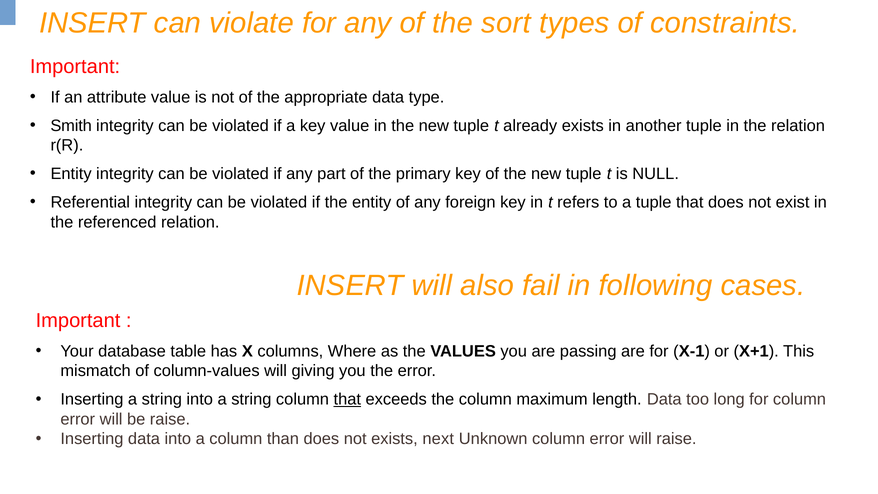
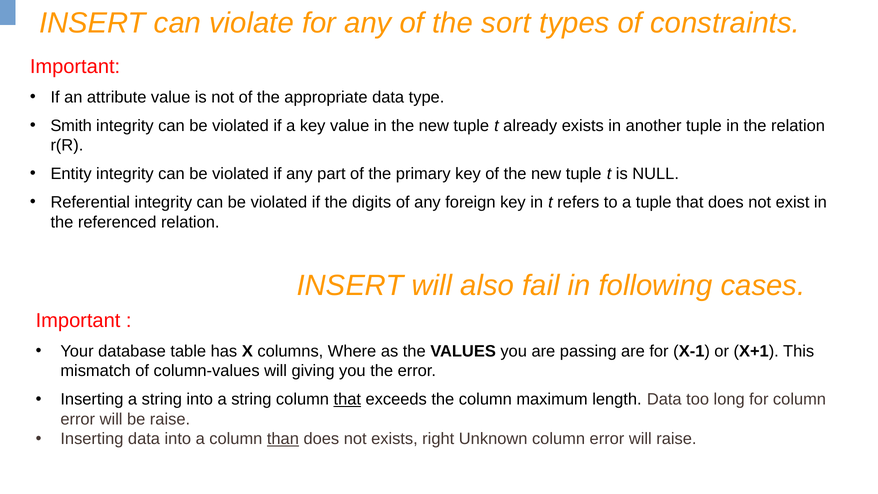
the entity: entity -> digits (372, 202)
than underline: none -> present (283, 439)
next: next -> right (438, 439)
